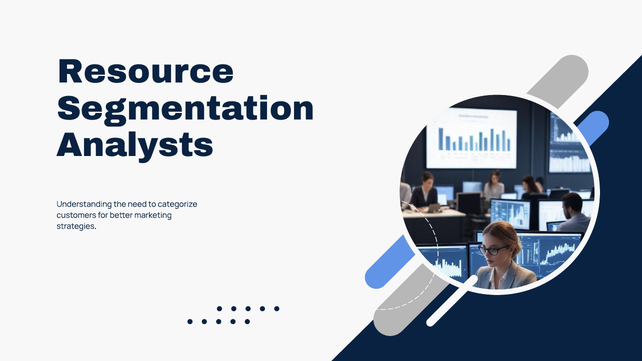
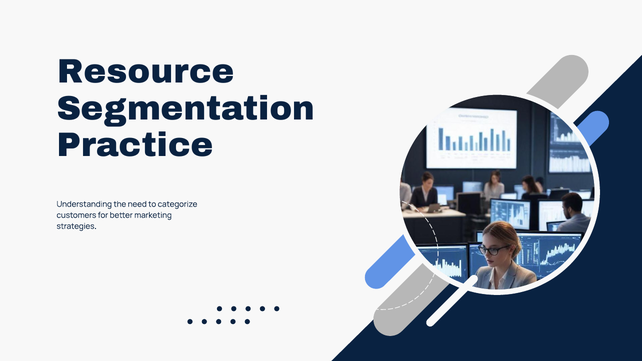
Analysts: Analysts -> Practice (135, 145)
